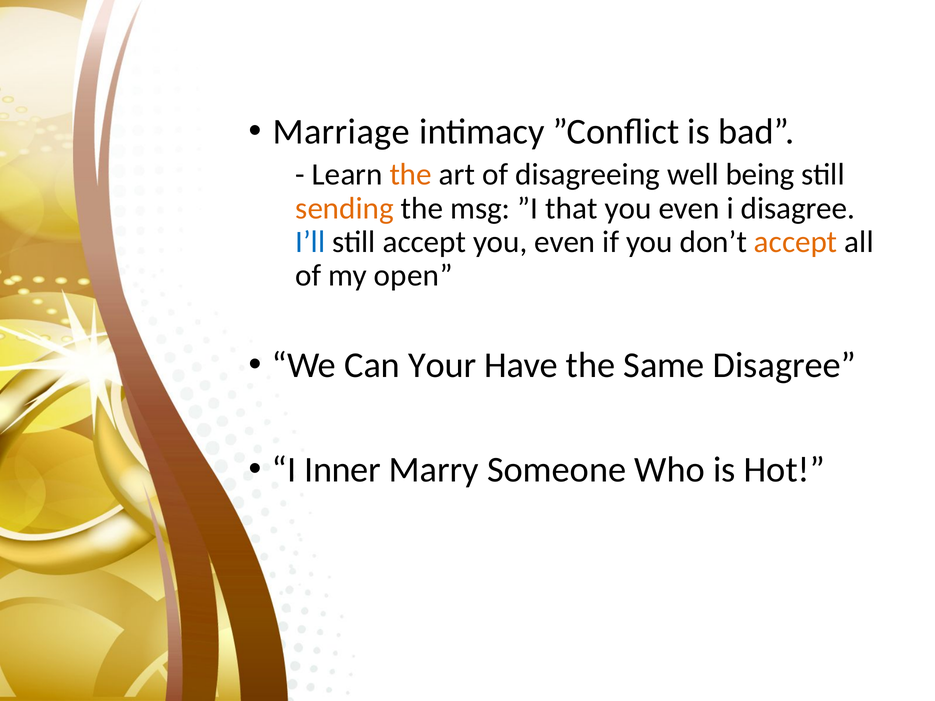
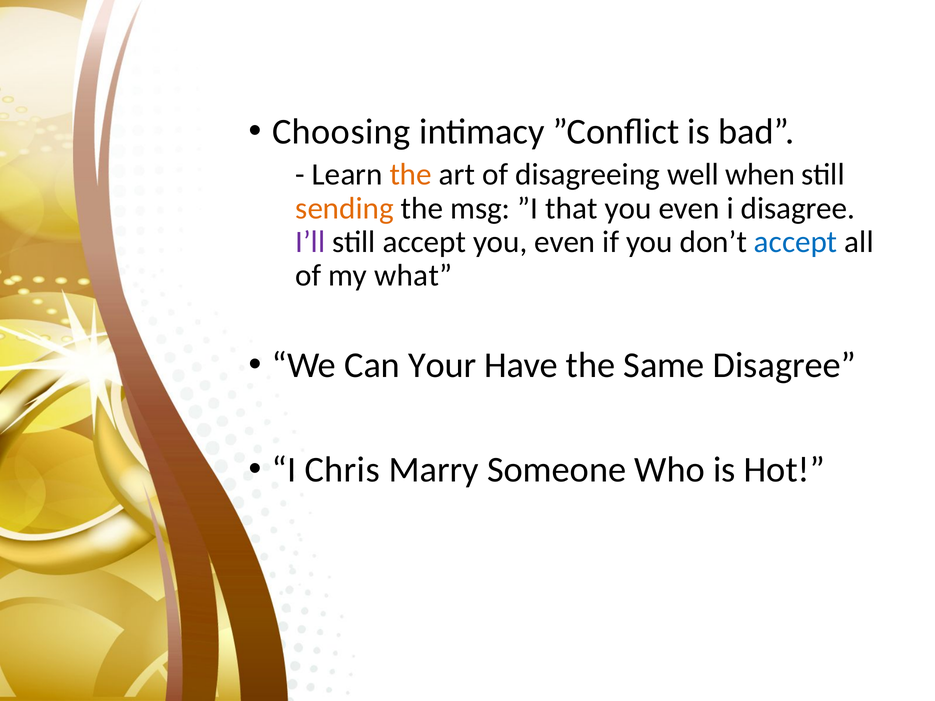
Marriage: Marriage -> Choosing (341, 132)
being: being -> when (760, 175)
I’ll colour: blue -> purple (310, 242)
accept colour: orange -> blue (796, 242)
open: open -> what (413, 276)
Inner: Inner -> Chris (342, 470)
